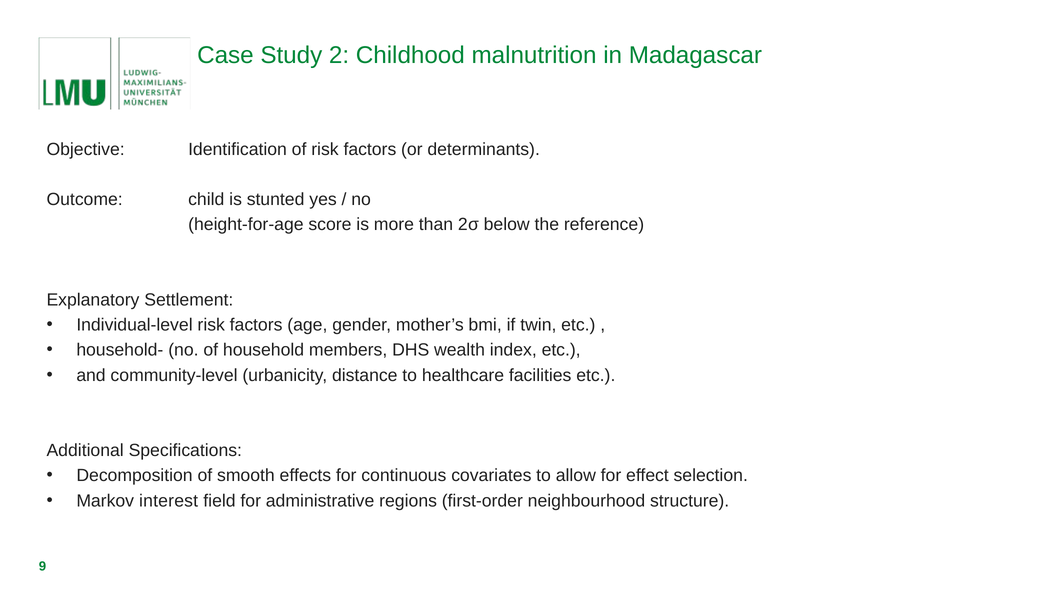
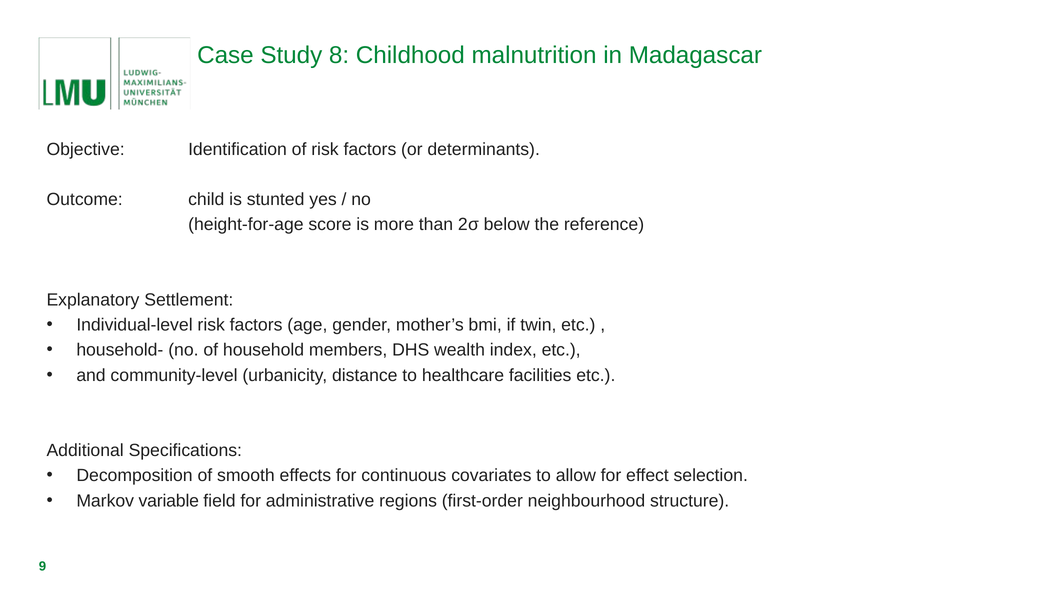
2: 2 -> 8 (339, 55)
interest: interest -> variable (169, 501)
